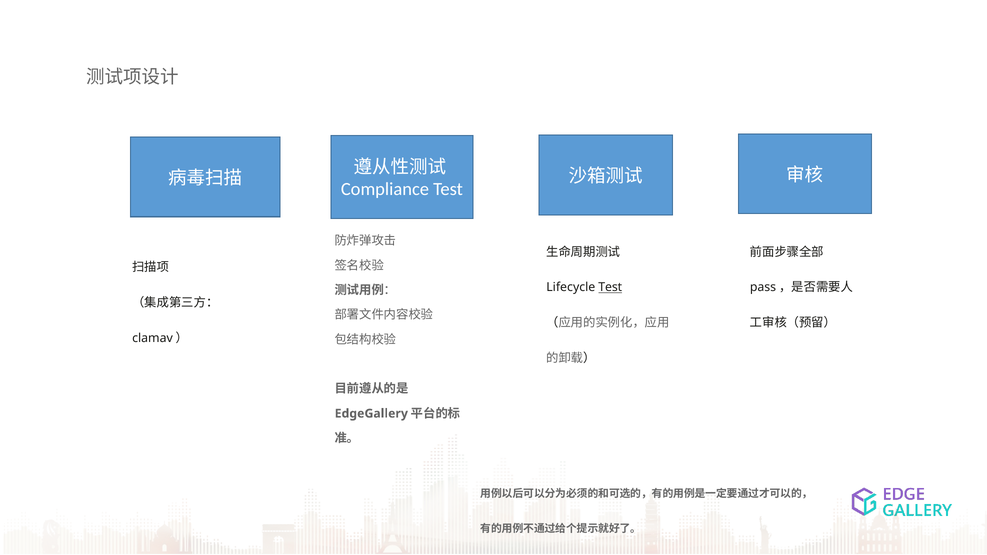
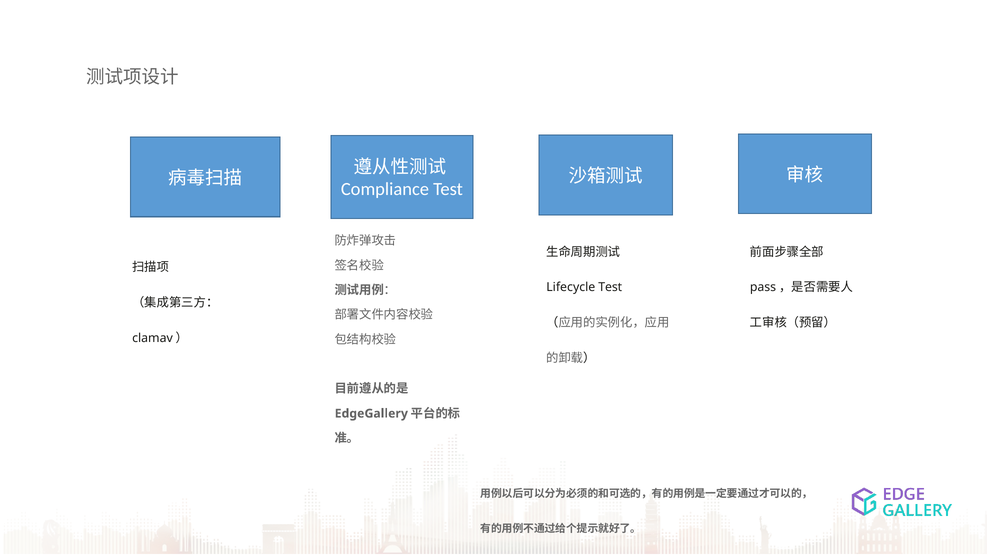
Test underline: present -> none (610, 287)
